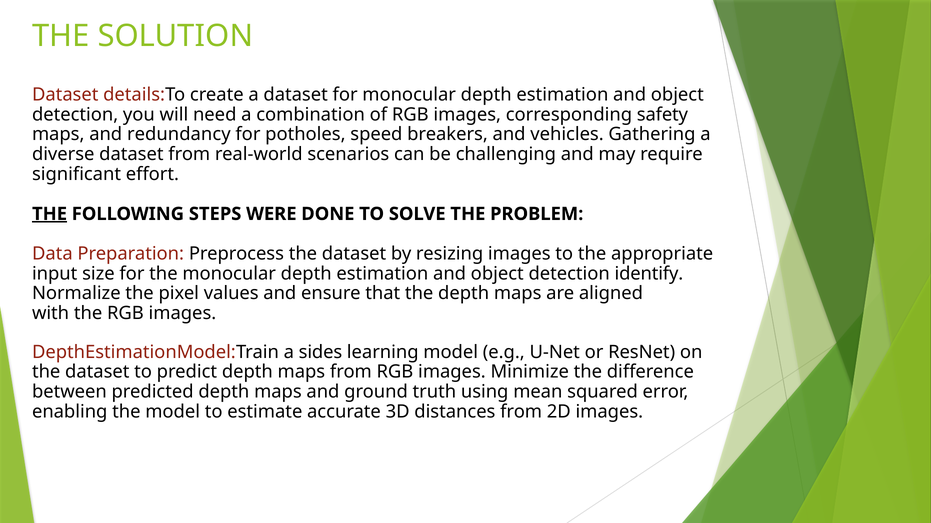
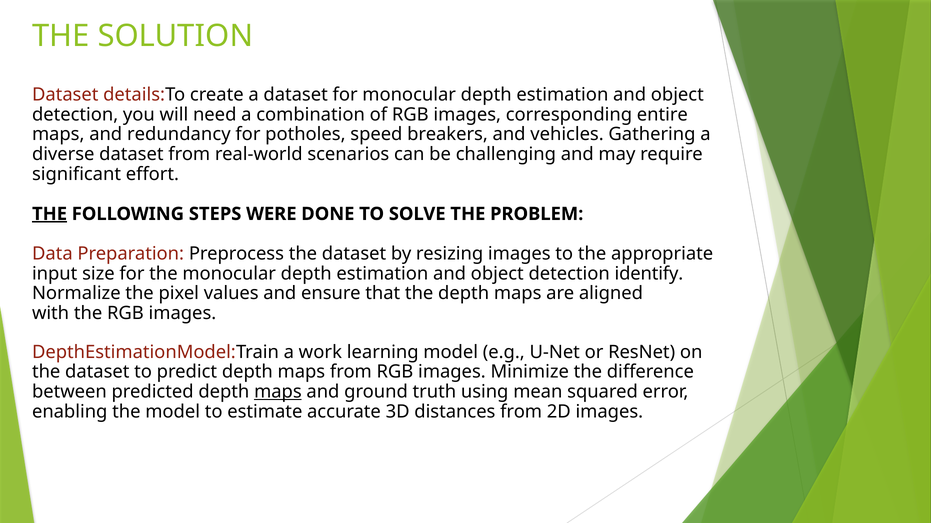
safety: safety -> entire (662, 115)
sides: sides -> work (320, 352)
maps underline: none -> present (278, 392)
